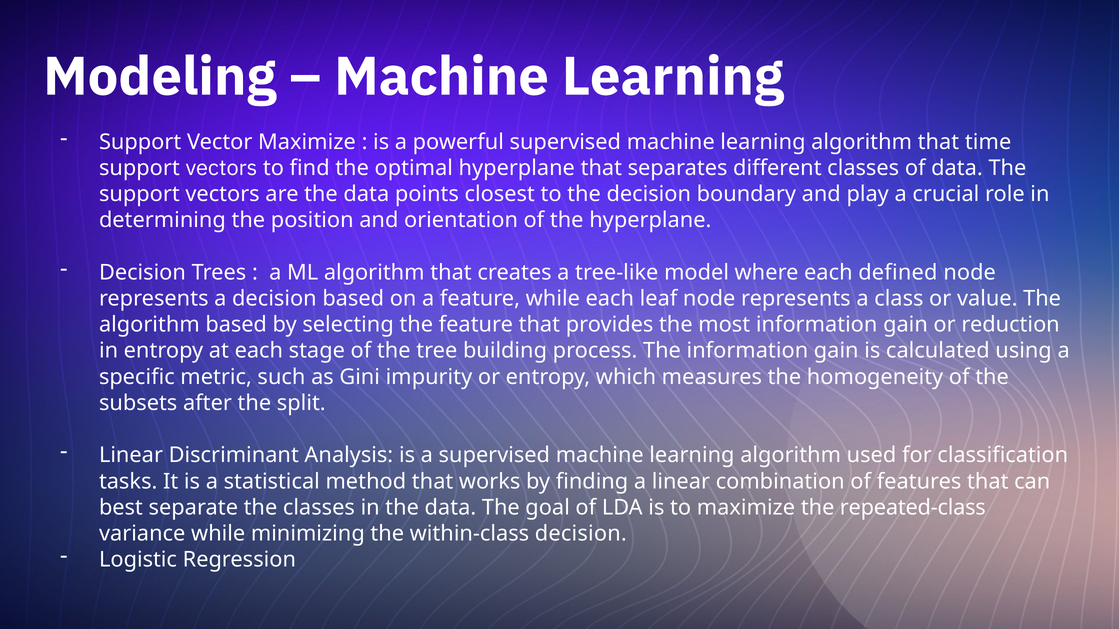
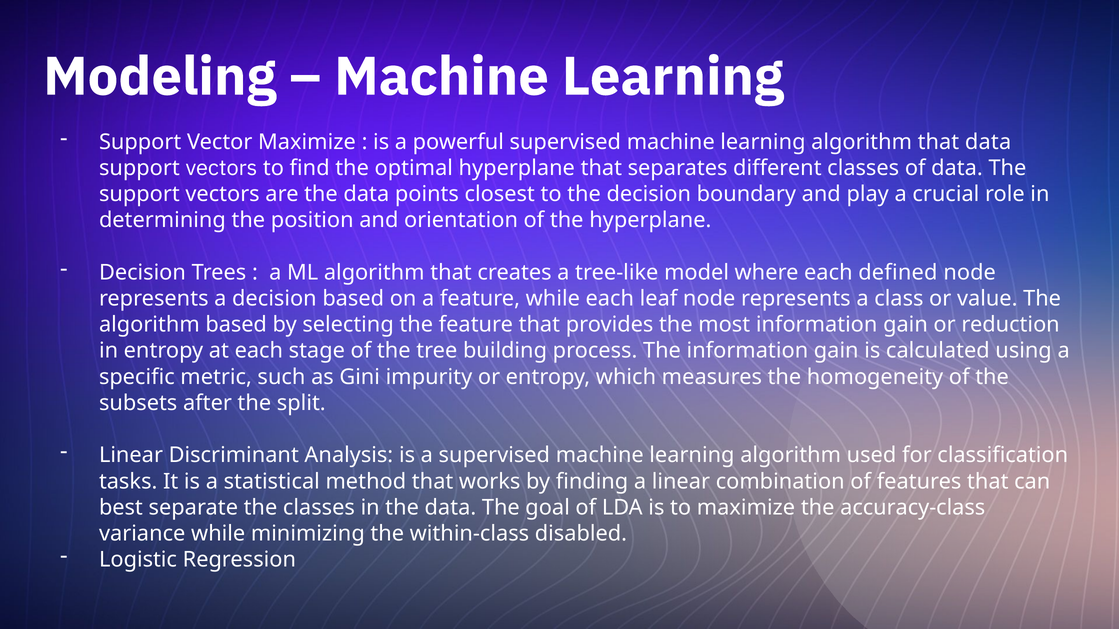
that time: time -> data (988, 142)
repeated-class: repeated-class -> accuracy-class (913, 508)
within-class decision: decision -> disabled (581, 534)
